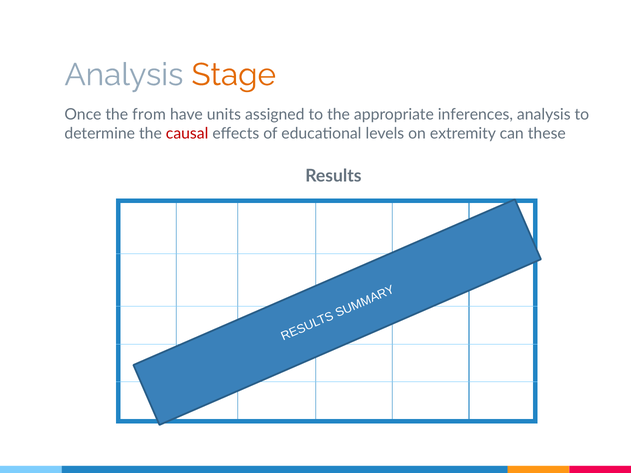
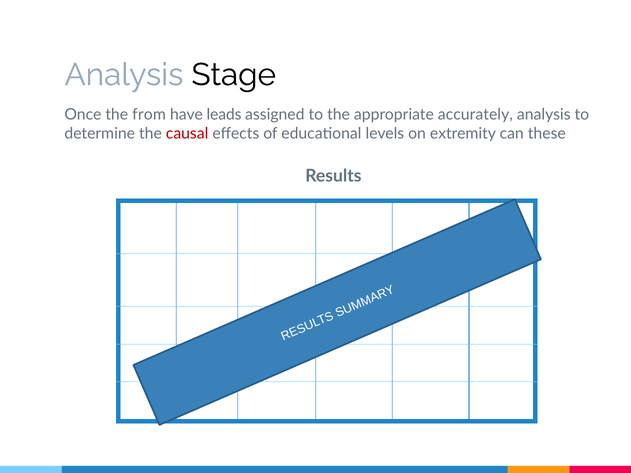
Stage colour: orange -> black (234, 75)
units: units -> leads (224, 115)
inferences: inferences -> accurately (475, 115)
